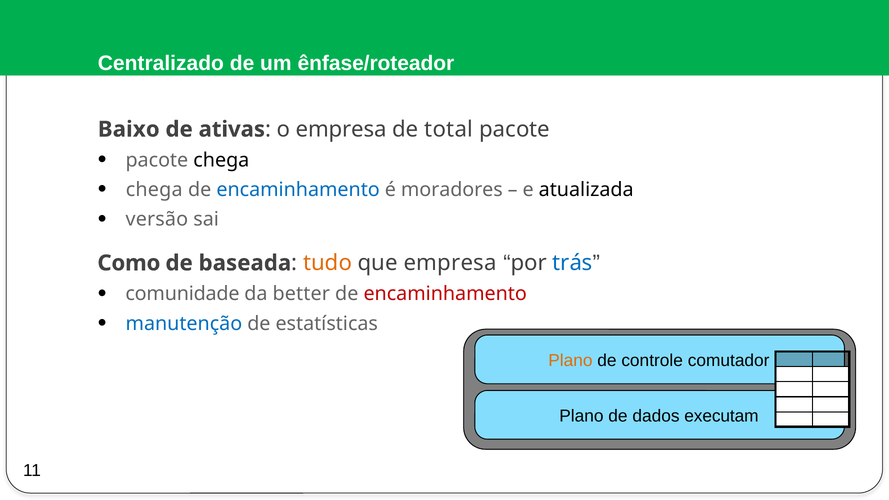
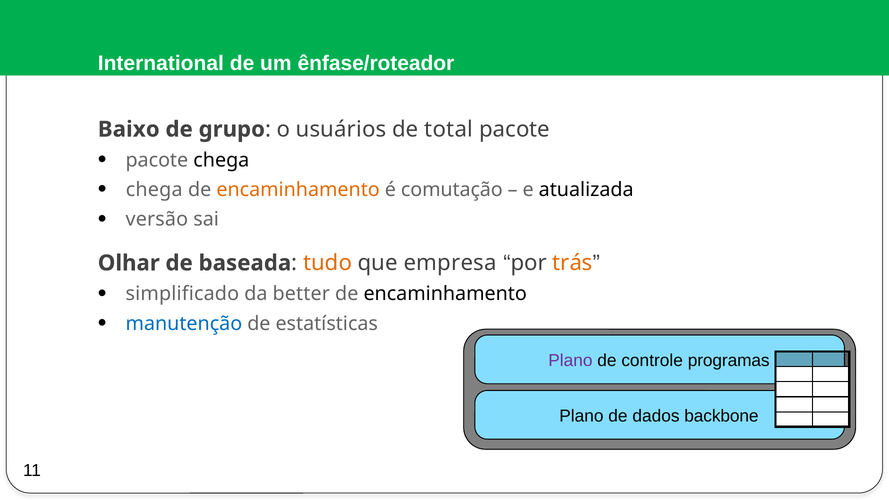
Centralizado: Centralizado -> International (161, 63)
ativas: ativas -> grupo (232, 129)
o empresa: empresa -> usuários (341, 129)
encaminhamento colour: blue -> orange (298, 190)
moradores: moradores -> comutação (452, 190)
Como: Como -> Olhar (129, 263)
trás colour: blue -> orange (573, 263)
comunidade: comunidade -> simplificado (182, 294)
encaminhamento colour: red -> black (445, 294)
Plano colour: orange -> purple (570, 361)
comutador: comutador -> programas (729, 361)
executam: executam -> backbone (721, 416)
